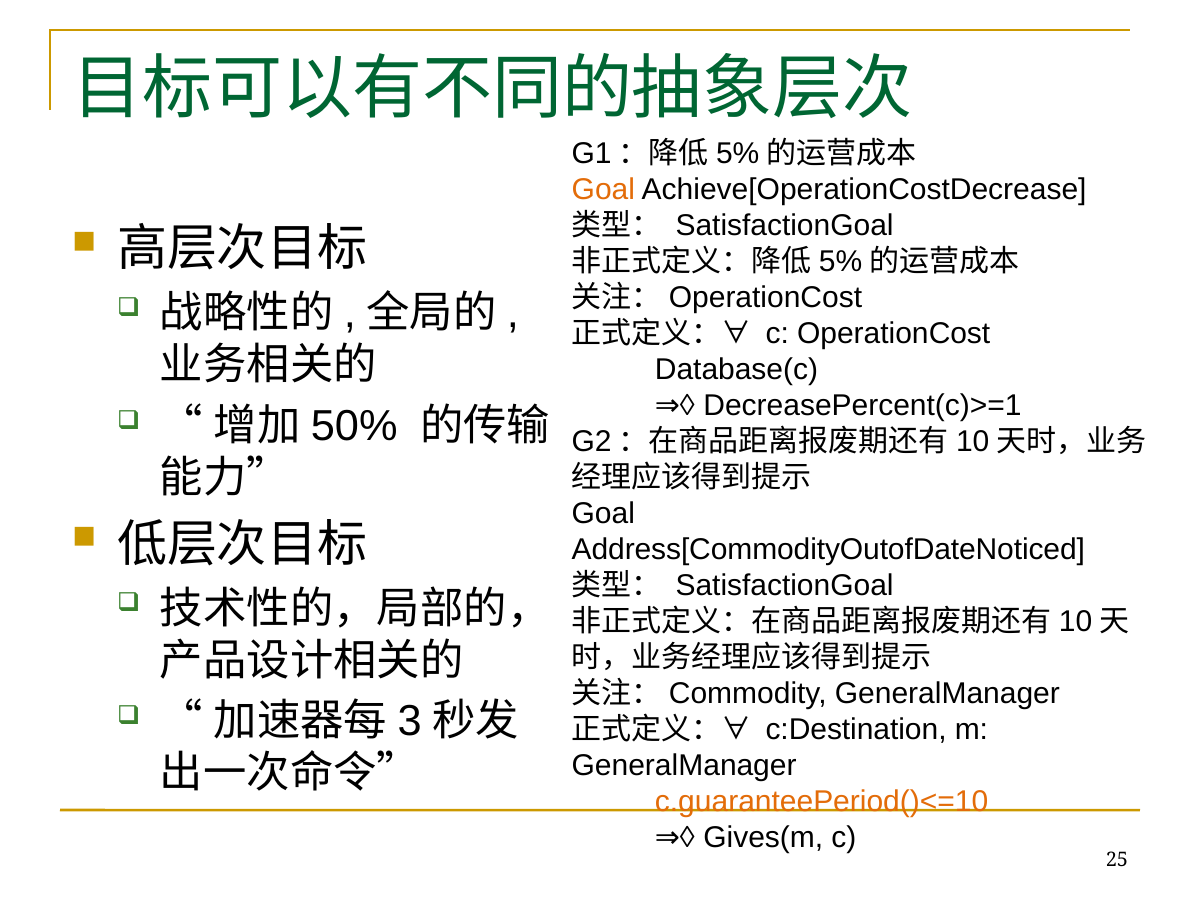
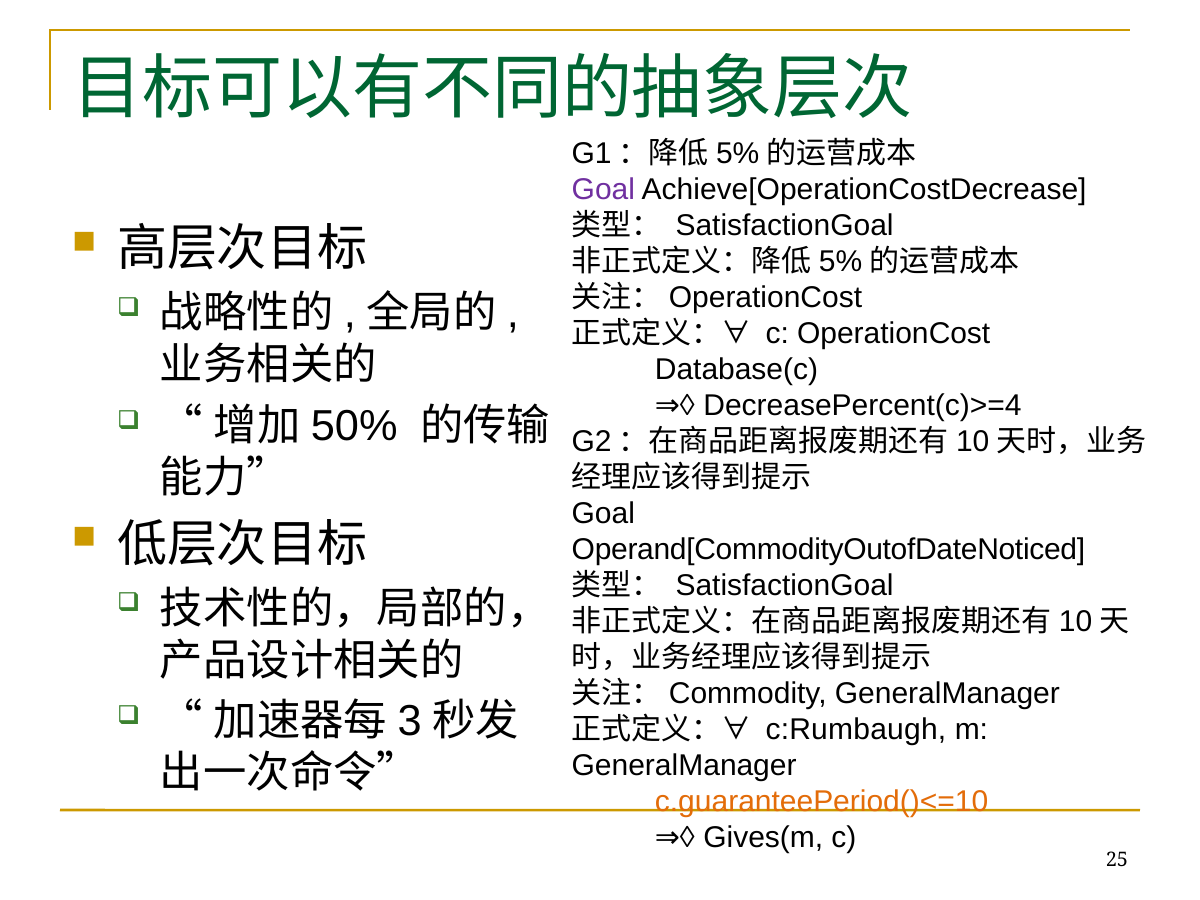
Goal colour: orange -> purple (603, 189)
DecreasePercent(c)>=1: DecreasePercent(c)>=1 -> DecreasePercent(c)>=4 (862, 405)
Address[CommodityOutofDateNoticed: Address[CommodityOutofDateNoticed -> Operand[CommodityOutofDateNoticed (828, 549)
c:Destination: c:Destination -> c:Rumbaugh (856, 729)
